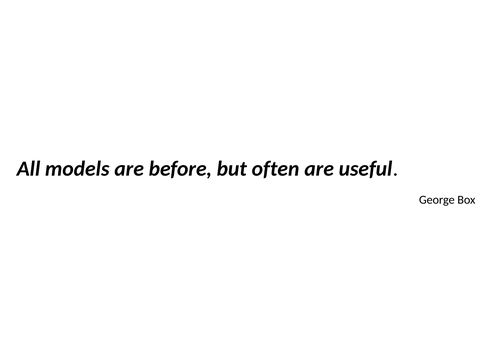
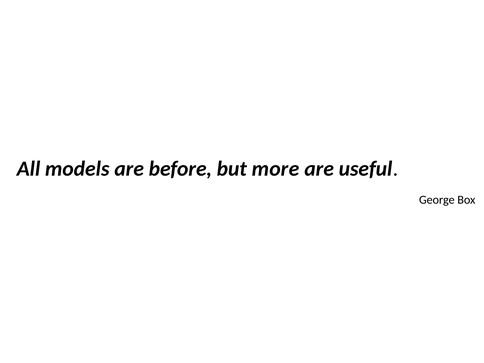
often: often -> more (276, 169)
